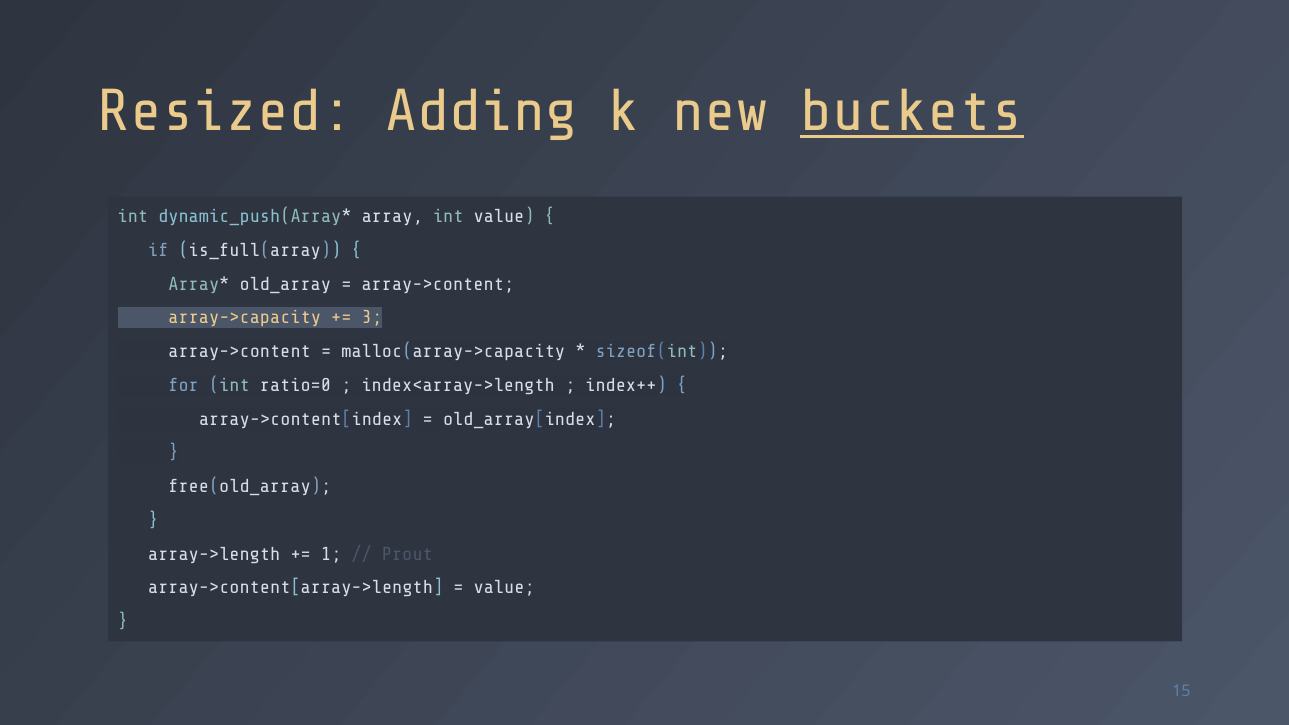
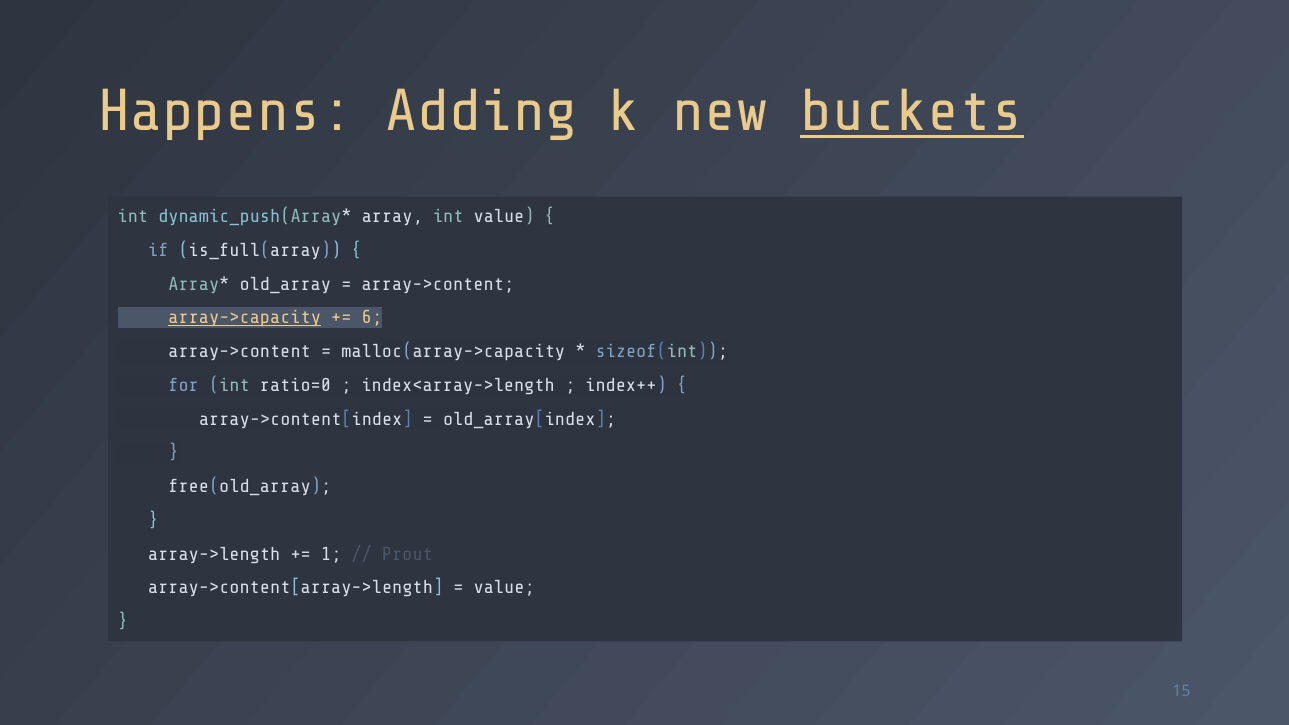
Resized: Resized -> Happens (226, 111)
array->capacity underline: none -> present (245, 318)
3: 3 -> 6 (372, 318)
